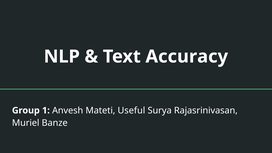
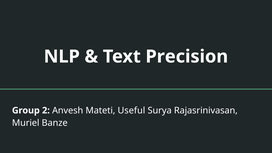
Accuracy: Accuracy -> Precision (187, 57)
1: 1 -> 2 (46, 110)
